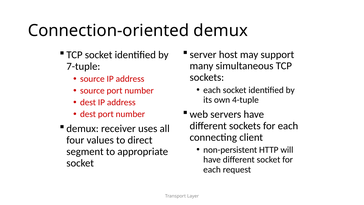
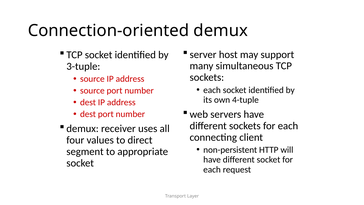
7-tuple: 7-tuple -> 3-tuple (83, 66)
